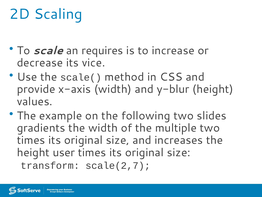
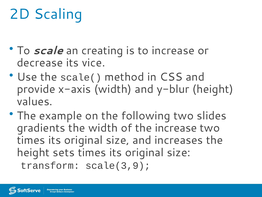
requires: requires -> creating (102, 50)
the multiple: multiple -> increase (176, 128)
user: user -> sets (64, 152)
scale(2,7: scale(2,7 -> scale(3,9 (118, 165)
